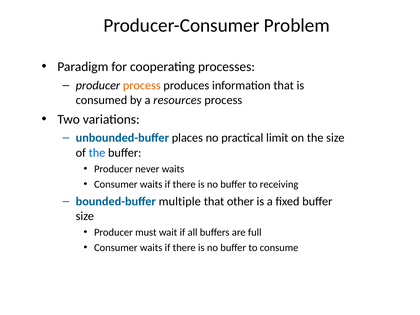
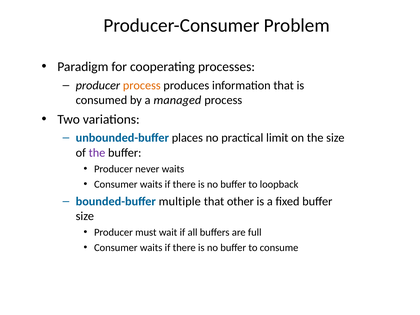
resources: resources -> managed (177, 100)
the colour: blue -> purple (97, 153)
receiving: receiving -> loopback (279, 184)
